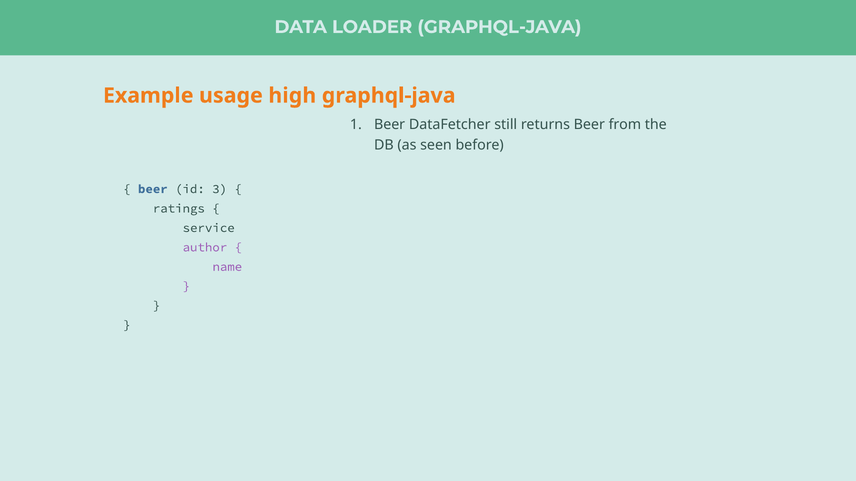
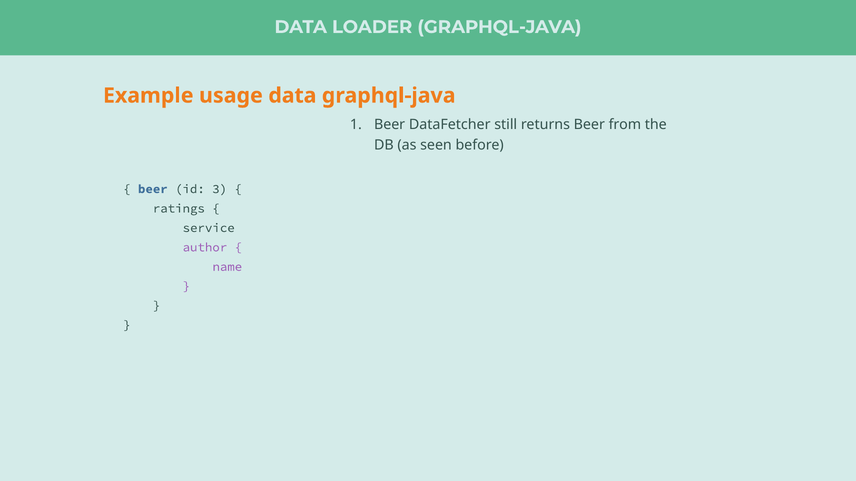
usage high: high -> data (292, 96)
